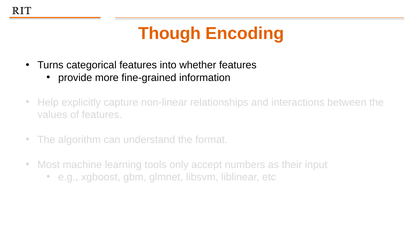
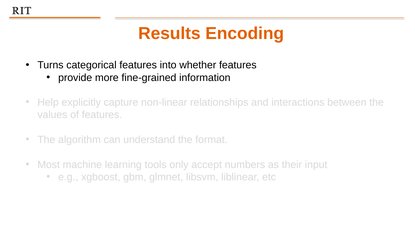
Though: Though -> Results (169, 34)
